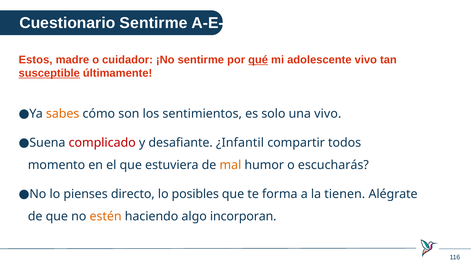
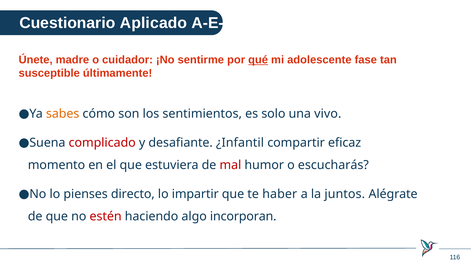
Cuestionario Sentirme: Sentirme -> Aplicado (154, 23)
Estos: Estos -> Únete (36, 60)
adolescente vivo: vivo -> fase (366, 60)
susceptible underline: present -> none (49, 73)
todos: todos -> eficaz (345, 143)
mal colour: orange -> red (230, 165)
posibles: posibles -> impartir (195, 194)
forma: forma -> haber (280, 194)
tienen: tienen -> juntos (345, 194)
estén colour: orange -> red (106, 216)
